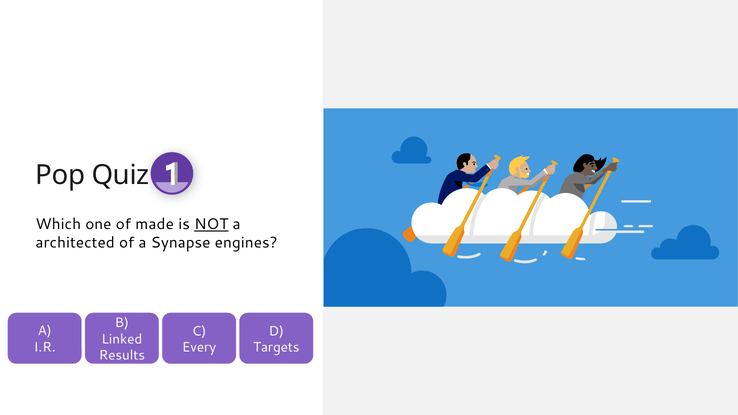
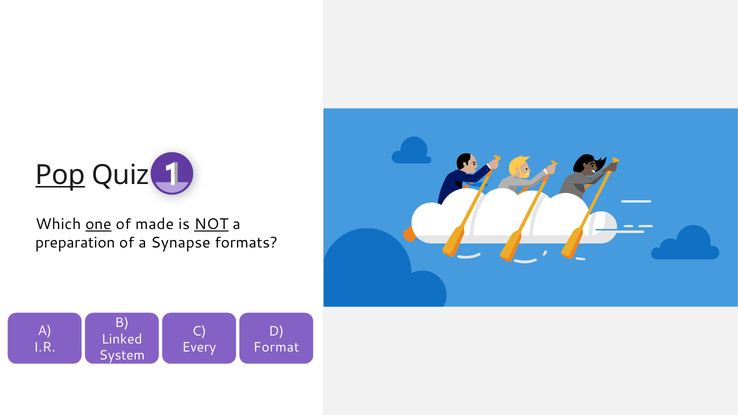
Pop underline: none -> present (60, 175)
one underline: none -> present (98, 224)
architected: architected -> preparation (75, 243)
engines: engines -> formats (246, 243)
Targets: Targets -> Format (276, 347)
Results: Results -> System (122, 356)
